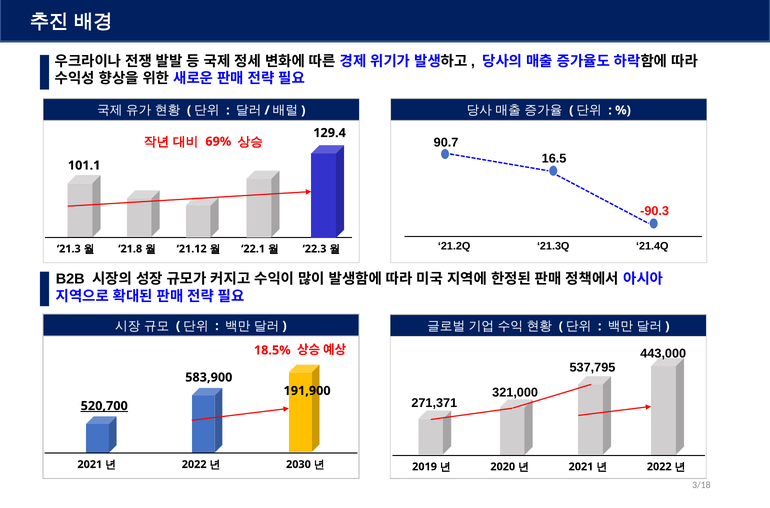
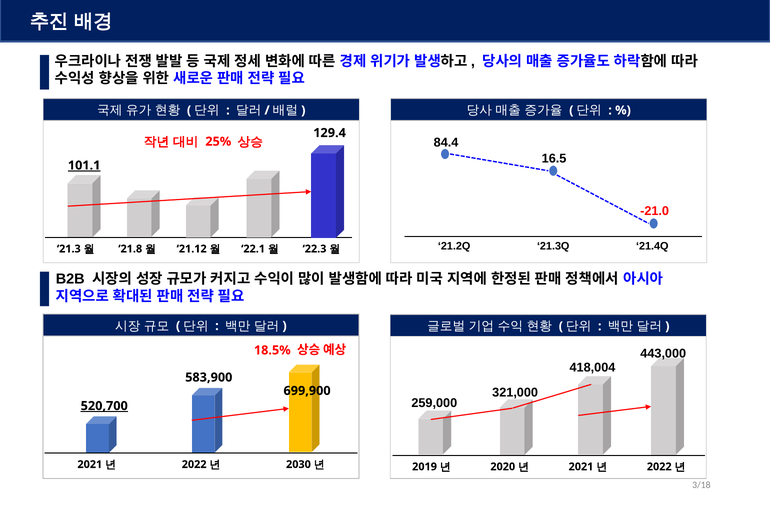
90.7: 90.7 -> 84.4 (446, 143)
69%: 69% -> 25% (218, 142)
101.1 underline: none -> present (84, 166)
-90.3: -90.3 -> -21.0 (655, 211)
537,795: 537,795 -> 418,004 (592, 368)
191,900: 191,900 -> 699,900 (307, 391)
271,371: 271,371 -> 259,000 (434, 403)
